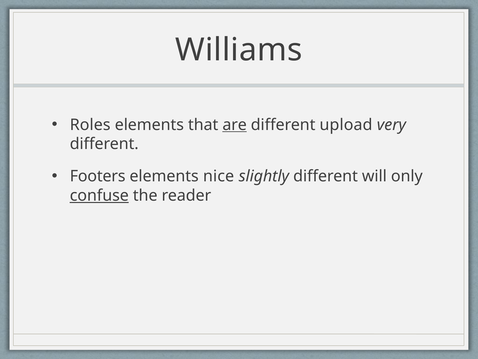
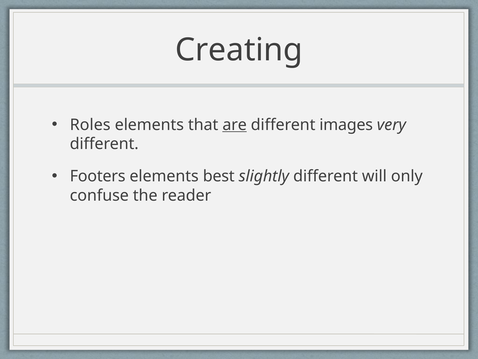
Williams: Williams -> Creating (239, 50)
upload: upload -> images (346, 125)
nice: nice -> best (219, 176)
confuse underline: present -> none (99, 195)
